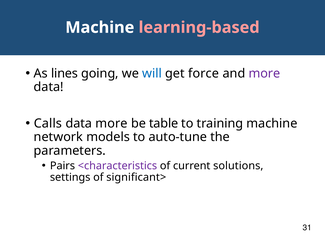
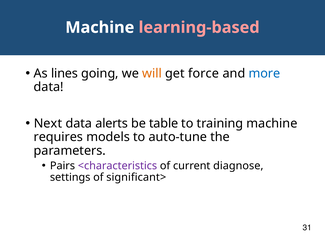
will colour: blue -> orange (152, 73)
more colour: purple -> blue (264, 73)
Calls: Calls -> Next (48, 123)
data more: more -> alerts (112, 123)
network: network -> requires (58, 137)
solutions: solutions -> diagnose (238, 166)
